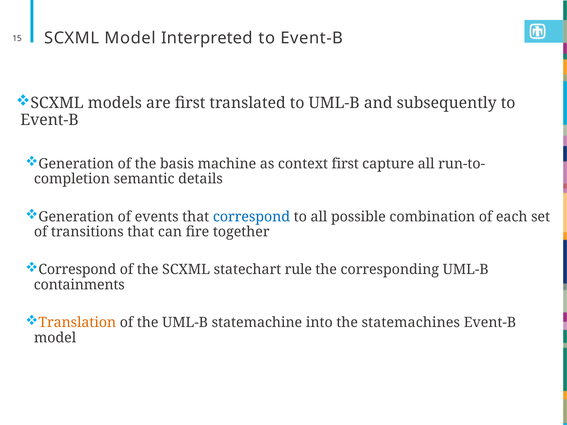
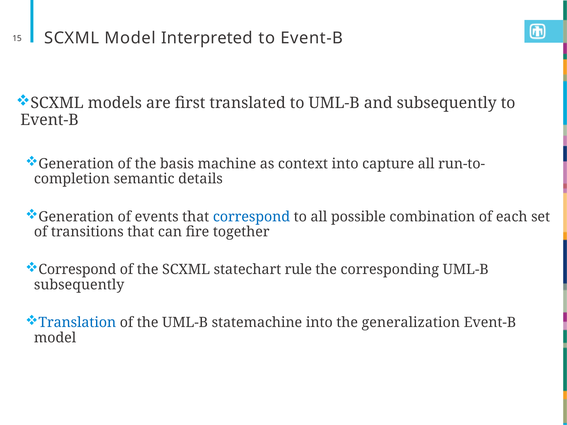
context first: first -> into (345, 164)
containments: containments -> subsequently (79, 285)
Translation colour: orange -> blue (77, 323)
statemachines: statemachines -> generalization (411, 323)
